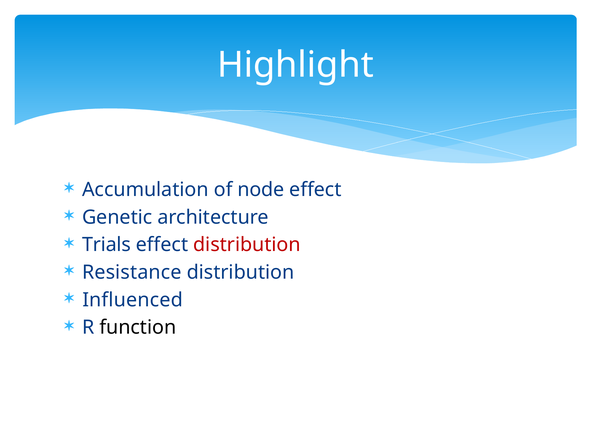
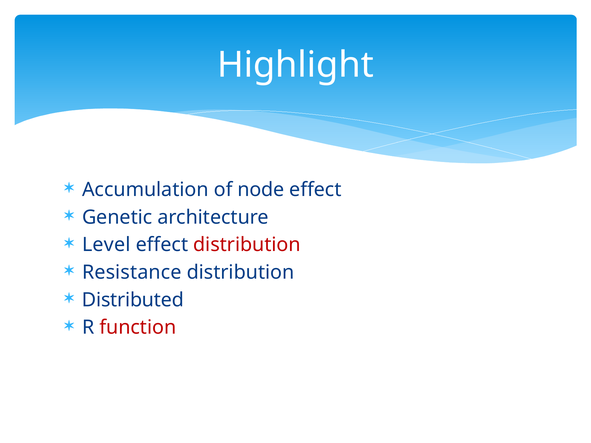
Trials: Trials -> Level (106, 245)
Influenced: Influenced -> Distributed (133, 300)
function colour: black -> red (138, 328)
